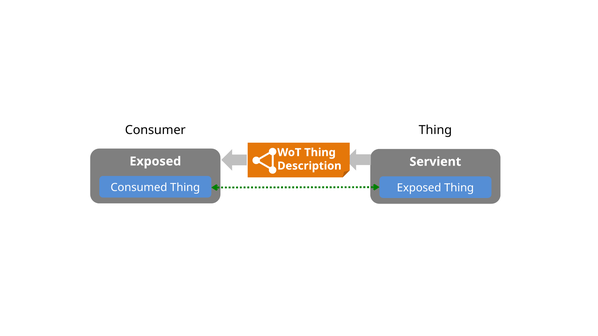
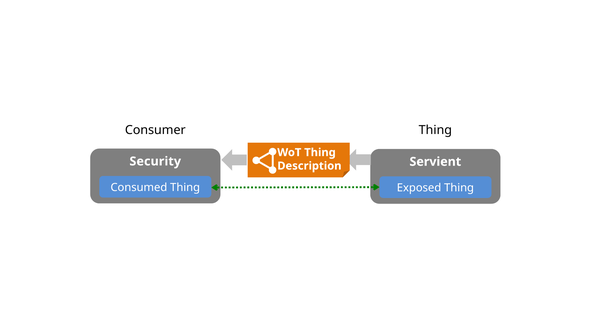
Exposed: Exposed -> Security (155, 162)
